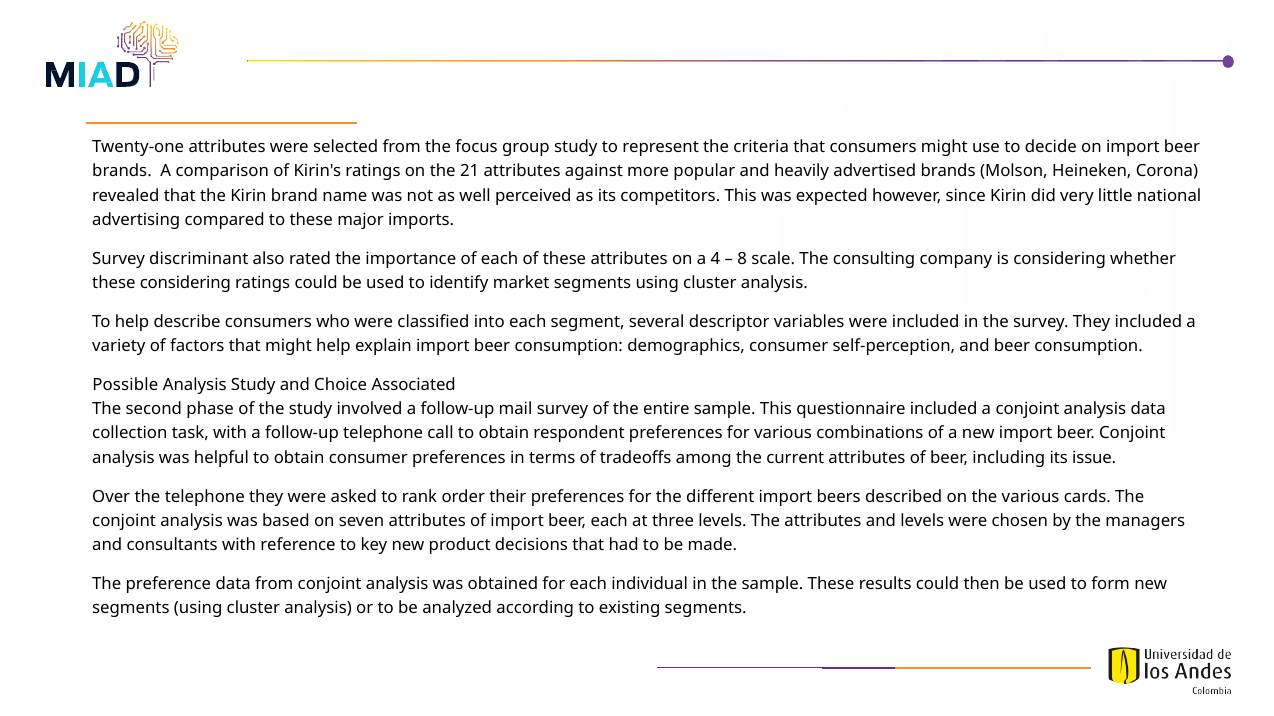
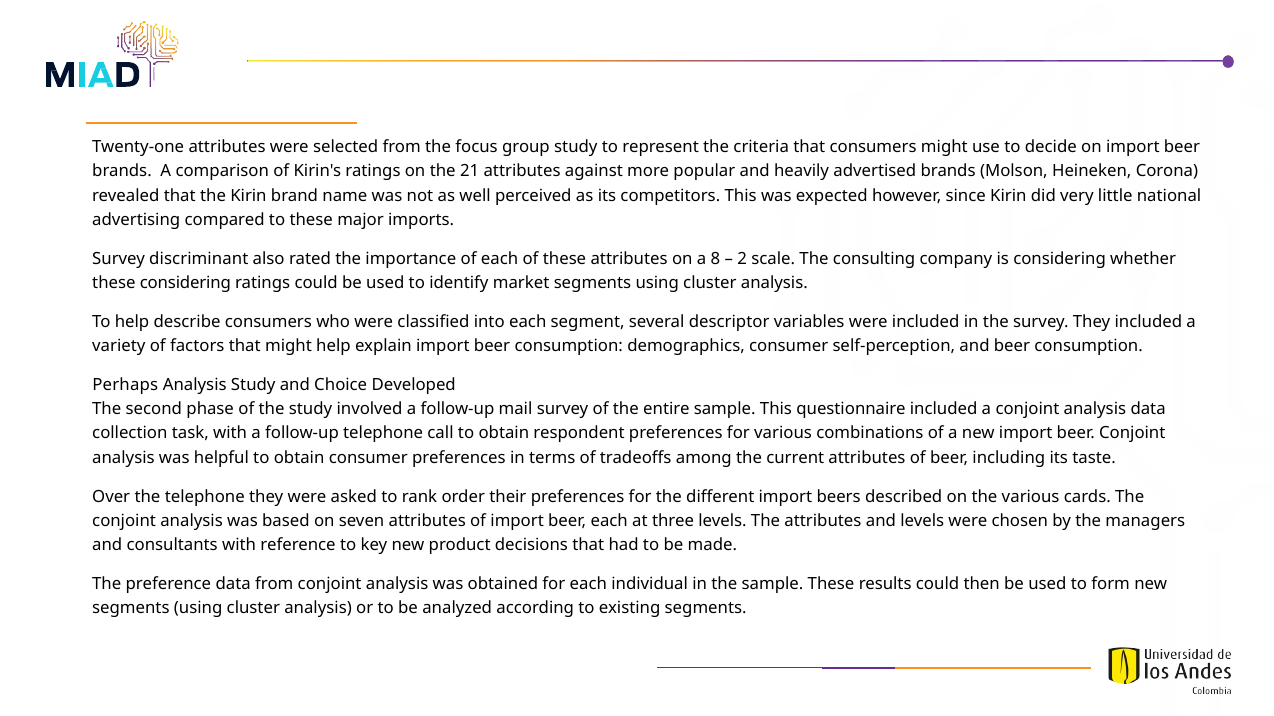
4: 4 -> 8 (715, 259)
8: 8 -> 2 (742, 259)
Possible: Possible -> Perhaps (125, 385)
Associated: Associated -> Developed (414, 385)
issue: issue -> taste (1094, 458)
